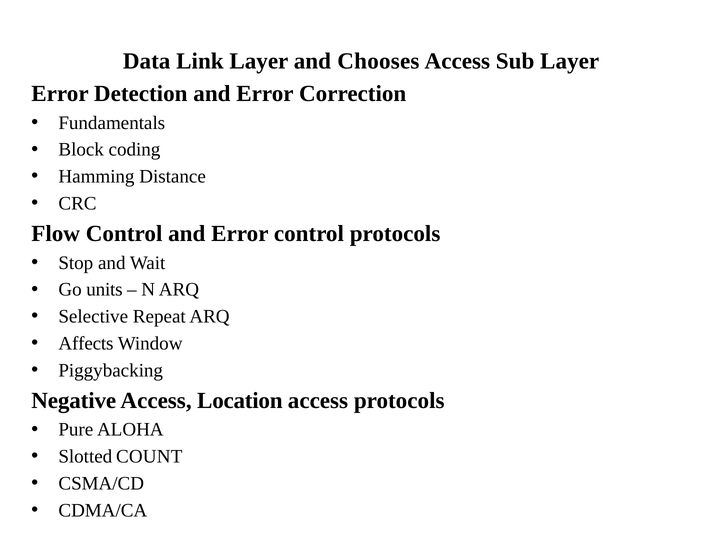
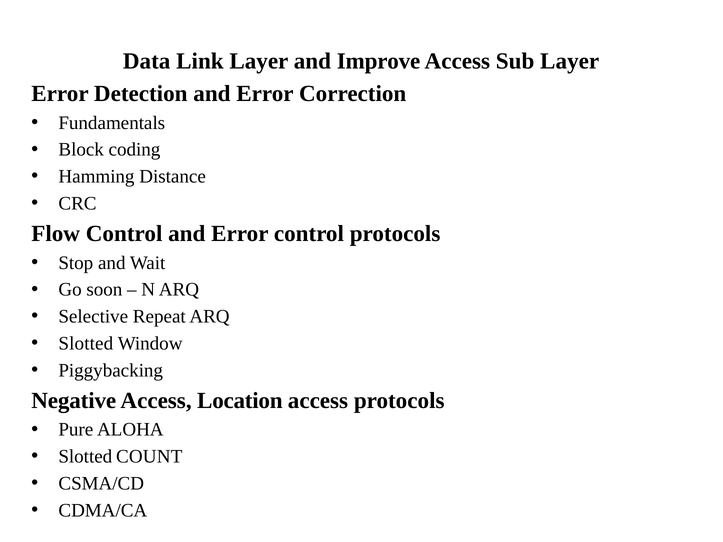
Chooses: Chooses -> Improve (379, 61)
units: units -> soon (104, 290)
Affects: Affects -> Slotted (86, 344)
